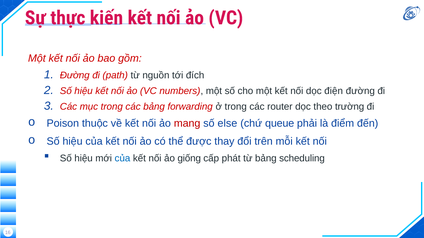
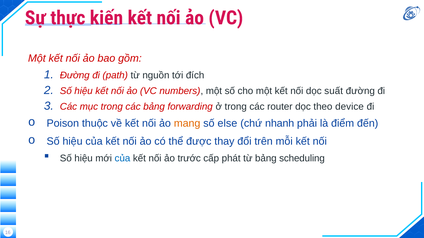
điện: điện -> suất (334, 91)
trường: trường -> device (349, 107)
mang colour: red -> orange (187, 124)
queue: queue -> nhanh (280, 124)
giống: giống -> trước (189, 159)
